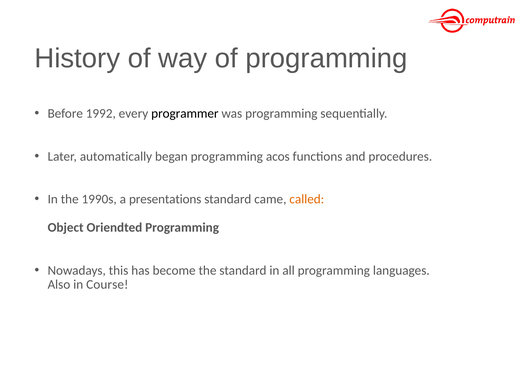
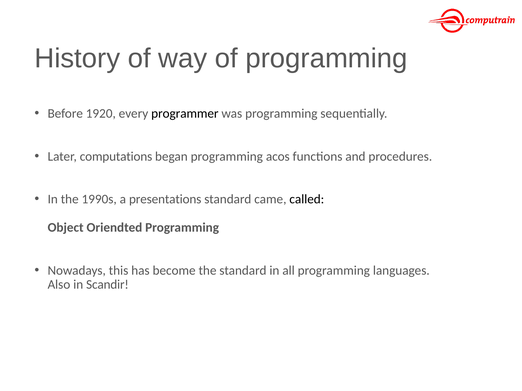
1992: 1992 -> 1920 (101, 114)
automatically: automatically -> computations (116, 157)
called colour: orange -> black (307, 199)
Course: Course -> Scandir (107, 285)
